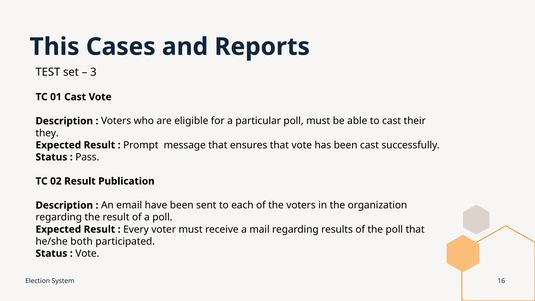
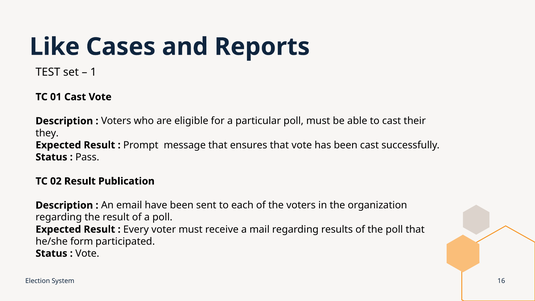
This: This -> Like (55, 47)
3: 3 -> 1 (93, 72)
both: both -> form (82, 241)
